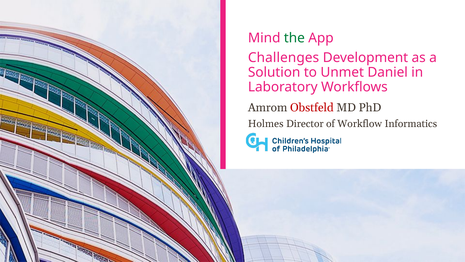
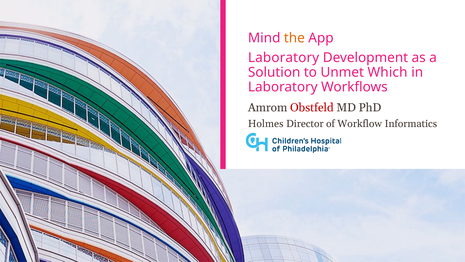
the colour: green -> orange (294, 38)
Challenges: Challenges -> Laboratory (284, 57)
Daniel: Daniel -> Which (388, 72)
